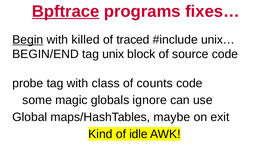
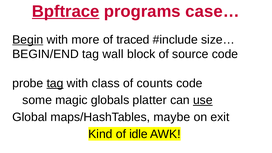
fixes…: fixes… -> case… (212, 11)
killed: killed -> more (86, 40)
unix…: unix… -> size… (218, 40)
unix: unix -> wall (113, 54)
tag underline: none -> present (55, 83)
ignore: ignore -> platter (150, 100)
use underline: none -> present (203, 100)
